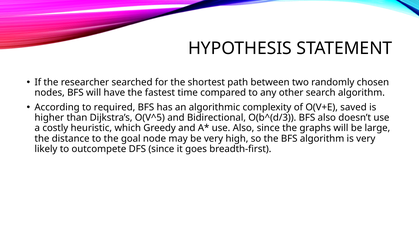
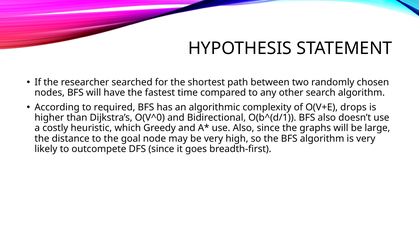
saved: saved -> drops (353, 107)
O(V^5: O(V^5 -> O(V^0 (150, 118)
O(b^(d/3: O(b^(d/3 -> O(b^(d/1 (272, 118)
